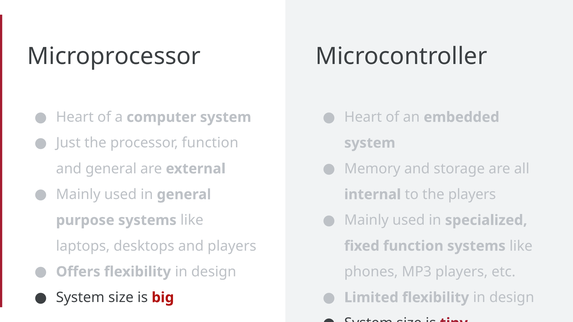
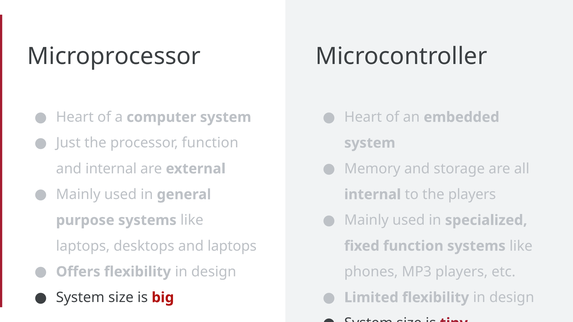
and general: general -> internal (111, 169)
and players: players -> laptops (232, 246)
